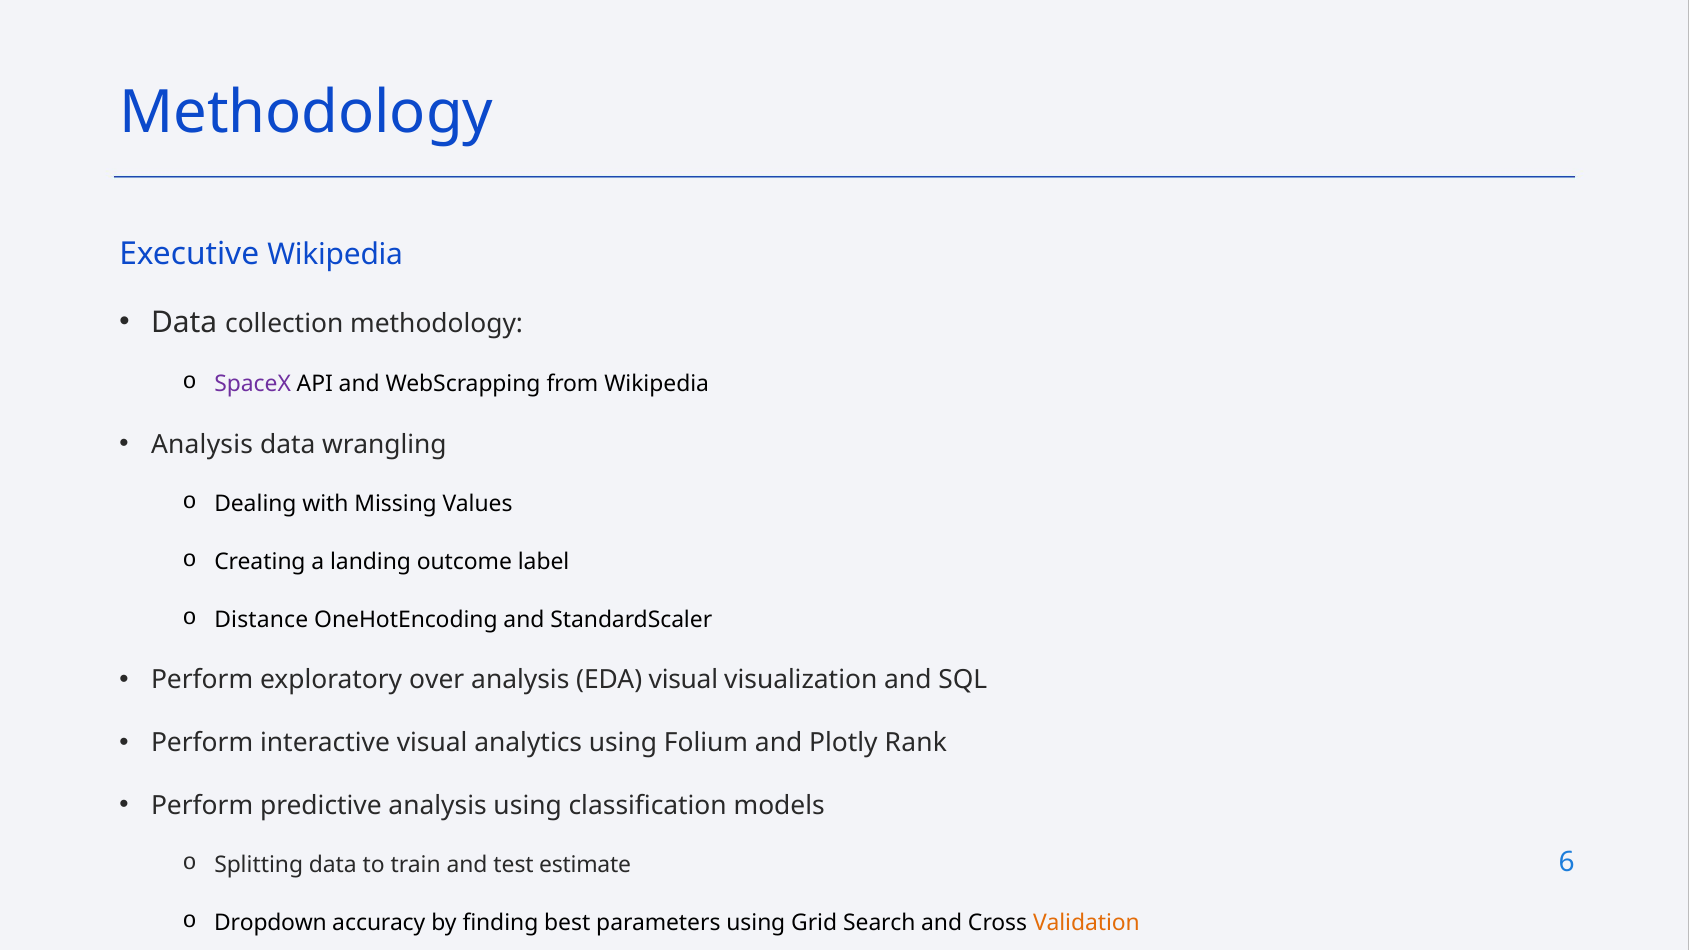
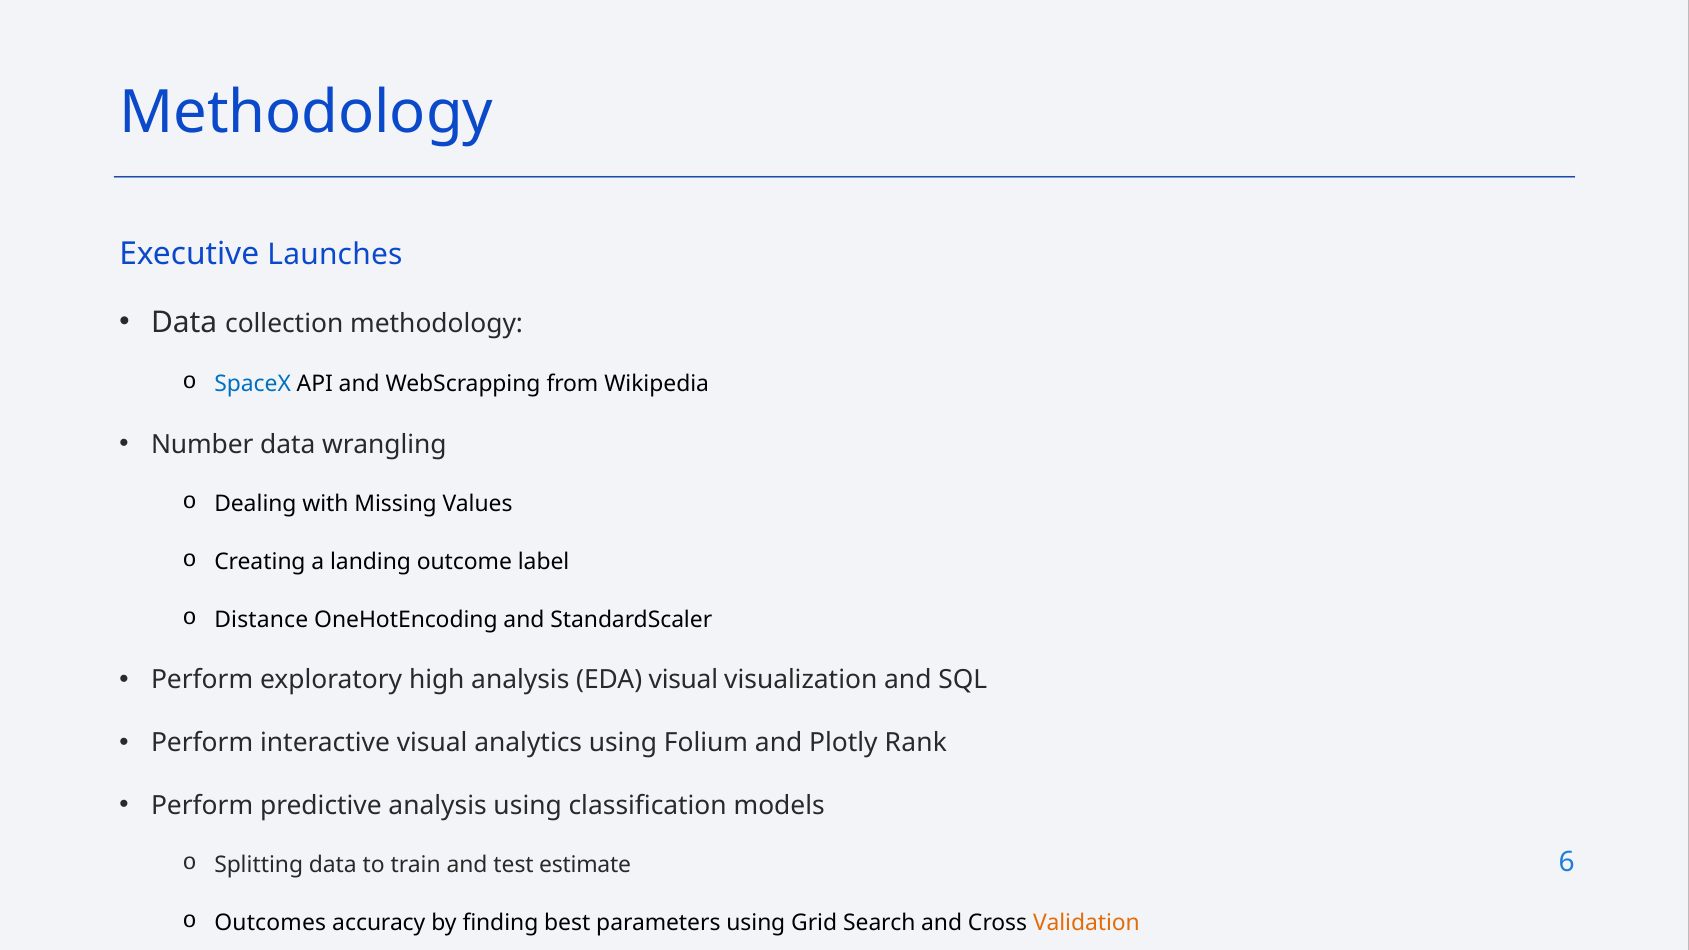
Executive Wikipedia: Wikipedia -> Launches (335, 255)
SpaceX colour: purple -> blue (253, 384)
Analysis: Analysis -> Number (202, 445)
over: over -> high (437, 680)
Dropdown: Dropdown -> Outcomes (270, 923)
